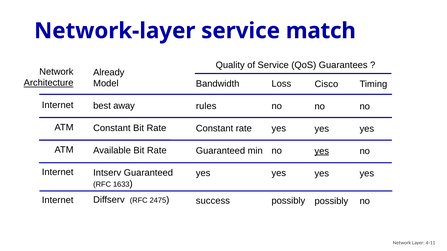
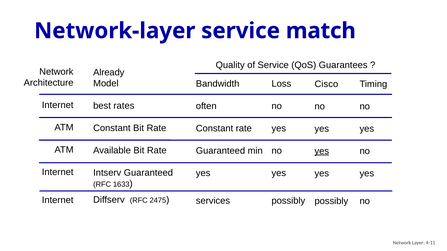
Architecture underline: present -> none (49, 83)
away: away -> rates (124, 106)
rules: rules -> often (206, 106)
success: success -> services (213, 201)
